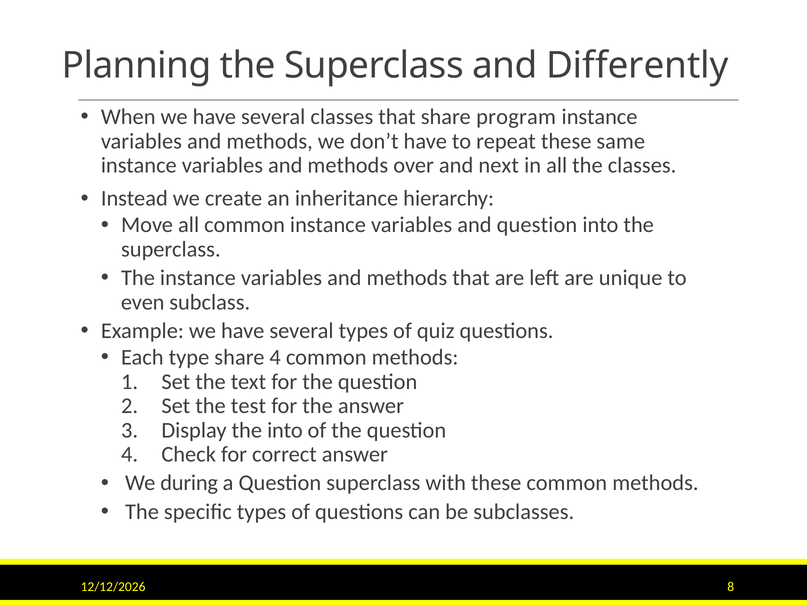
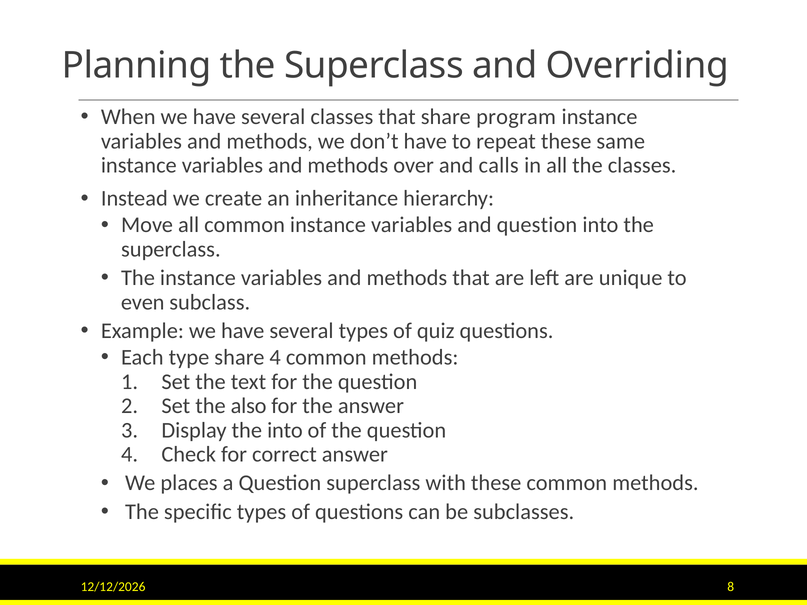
Differently: Differently -> Overriding (638, 66)
next: next -> calls (499, 165)
test: test -> also (249, 406)
during: during -> places (189, 483)
